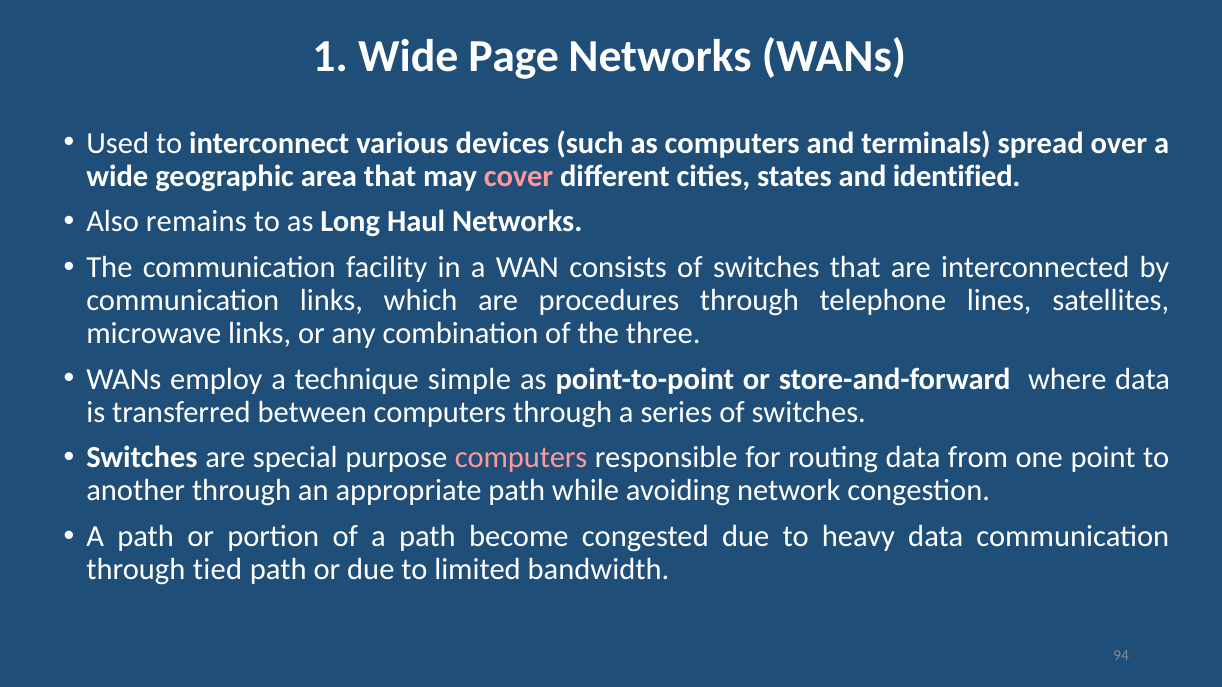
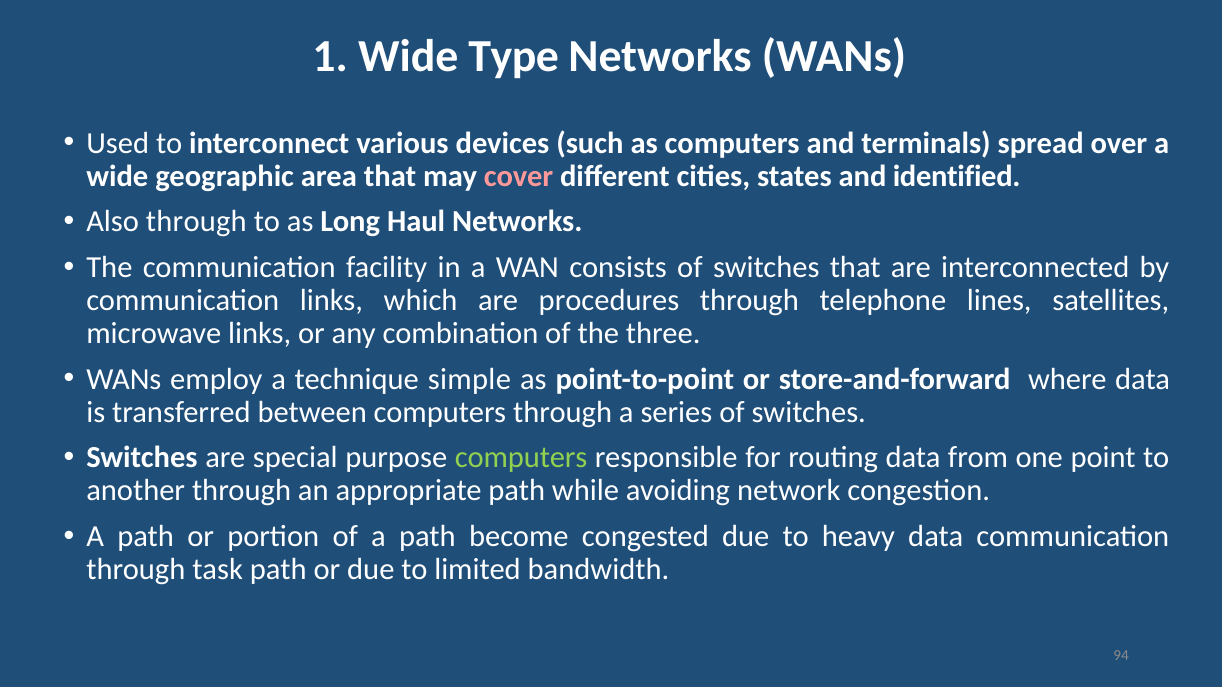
Page: Page -> Type (514, 56)
Also remains: remains -> through (196, 222)
computers colour: pink -> light green (521, 458)
tied: tied -> task (218, 570)
